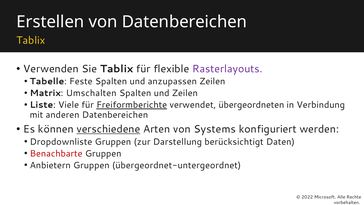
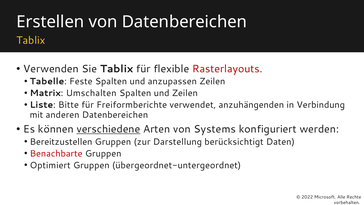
Rasterlayouts colour: purple -> red (227, 69)
Viele: Viele -> Bitte (69, 105)
Freiformberichte underline: present -> none (132, 105)
übergeordneten: übergeordneten -> anzuhängenden (251, 105)
Dropdownliste: Dropdownliste -> Bereitzustellen (61, 142)
Anbietern: Anbietern -> Optimiert (50, 165)
